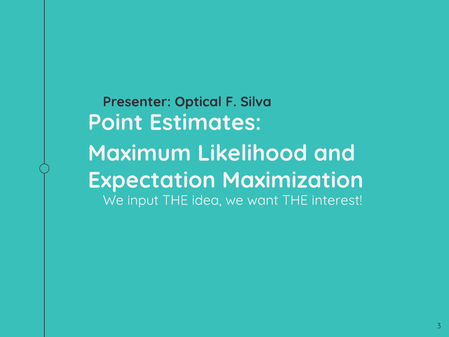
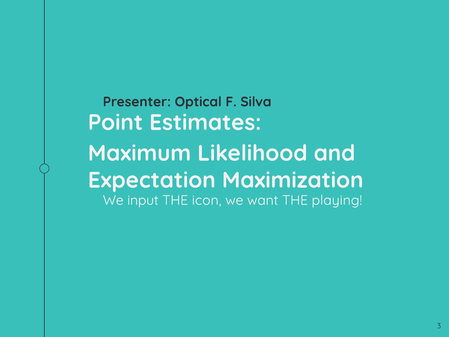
idea: idea -> icon (207, 200)
interest: interest -> playing (337, 200)
